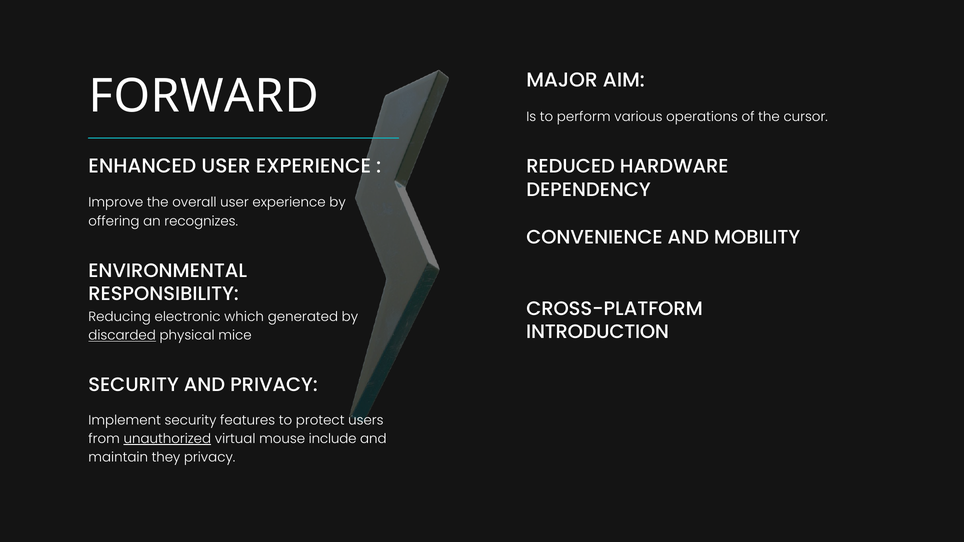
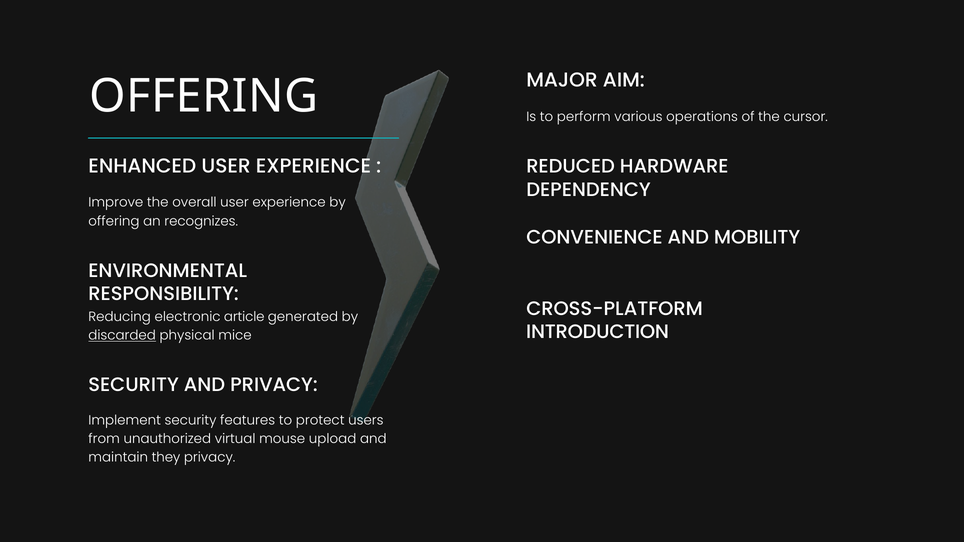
FORWARD: FORWARD -> OFFERING (204, 96)
which: which -> article (244, 317)
unauthorized underline: present -> none (167, 439)
include: include -> upload (333, 439)
